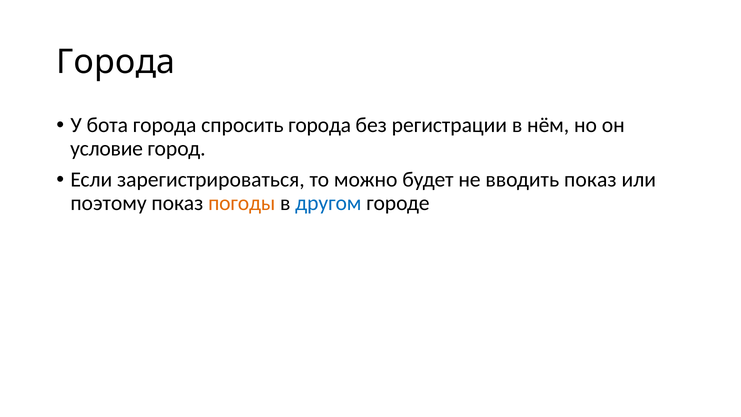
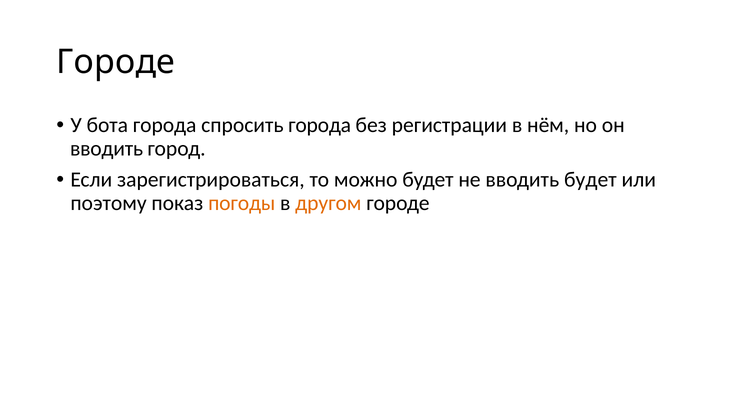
Города: Города -> Городе (116, 62)
условие: условие -> вводить (107, 149)
вводить показ: показ -> будет (590, 180)
другом colour: blue -> orange (328, 203)
